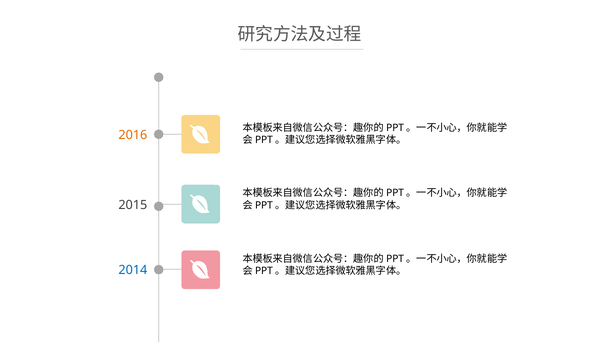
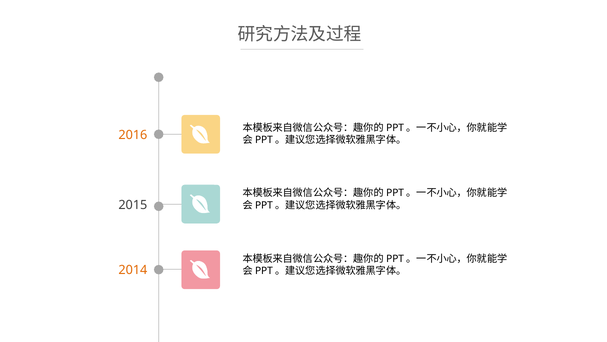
2014 colour: blue -> orange (133, 269)
